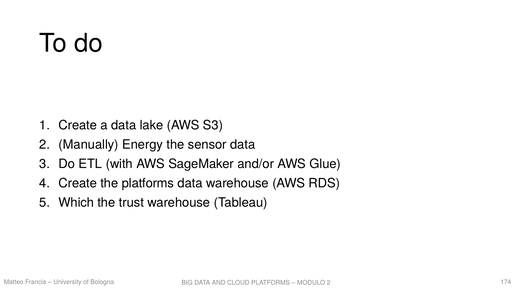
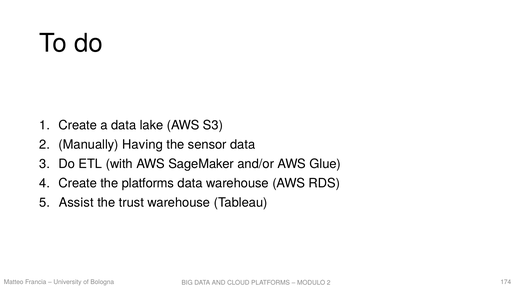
Energy: Energy -> Having (143, 144)
Which: Which -> Assist (76, 202)
